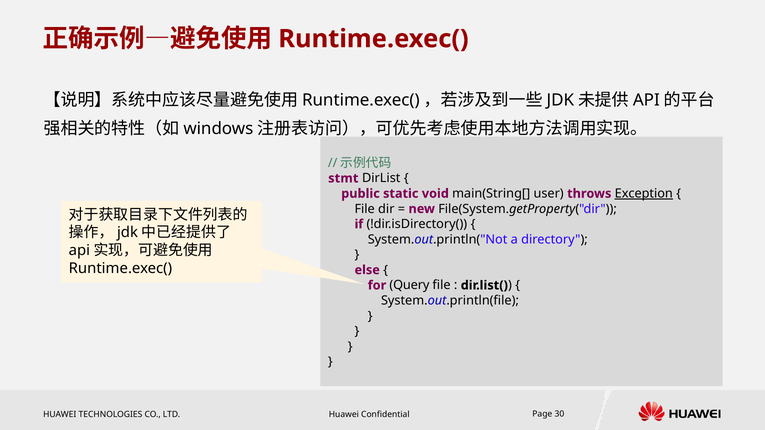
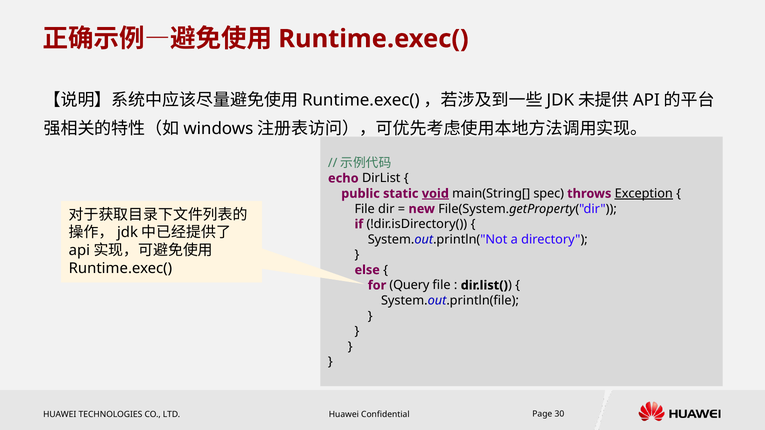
stmt: stmt -> echo (343, 178)
void underline: none -> present (435, 194)
user: user -> spec (549, 194)
